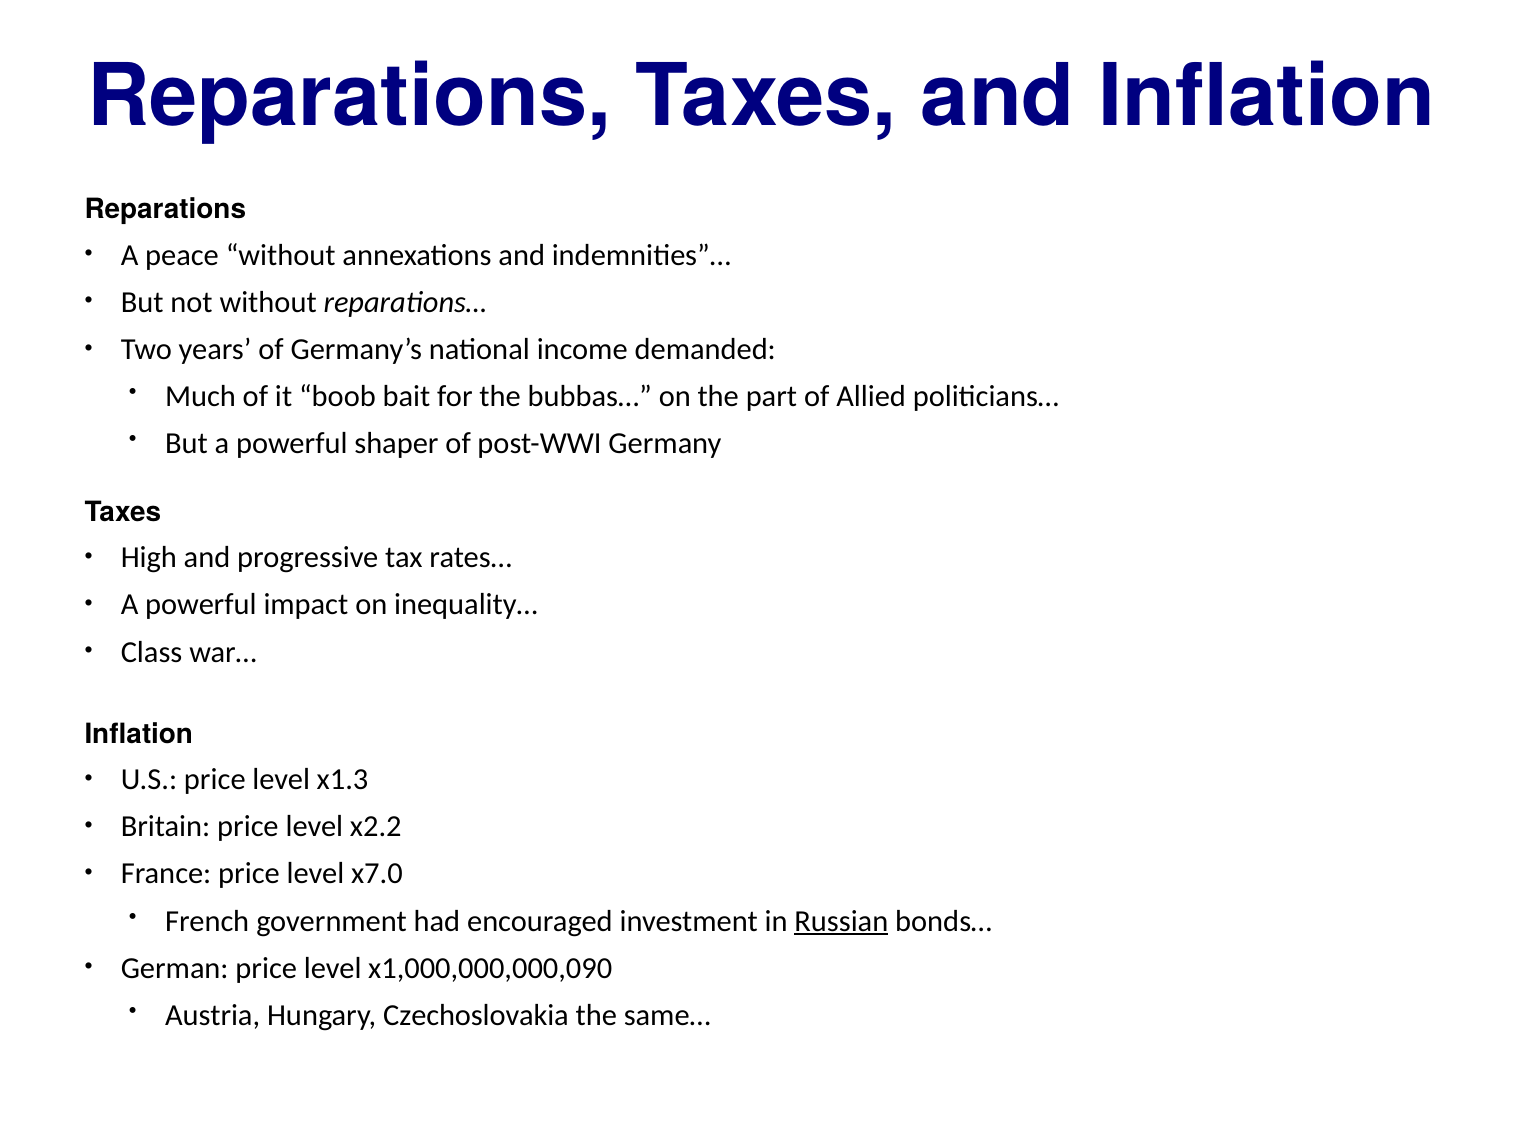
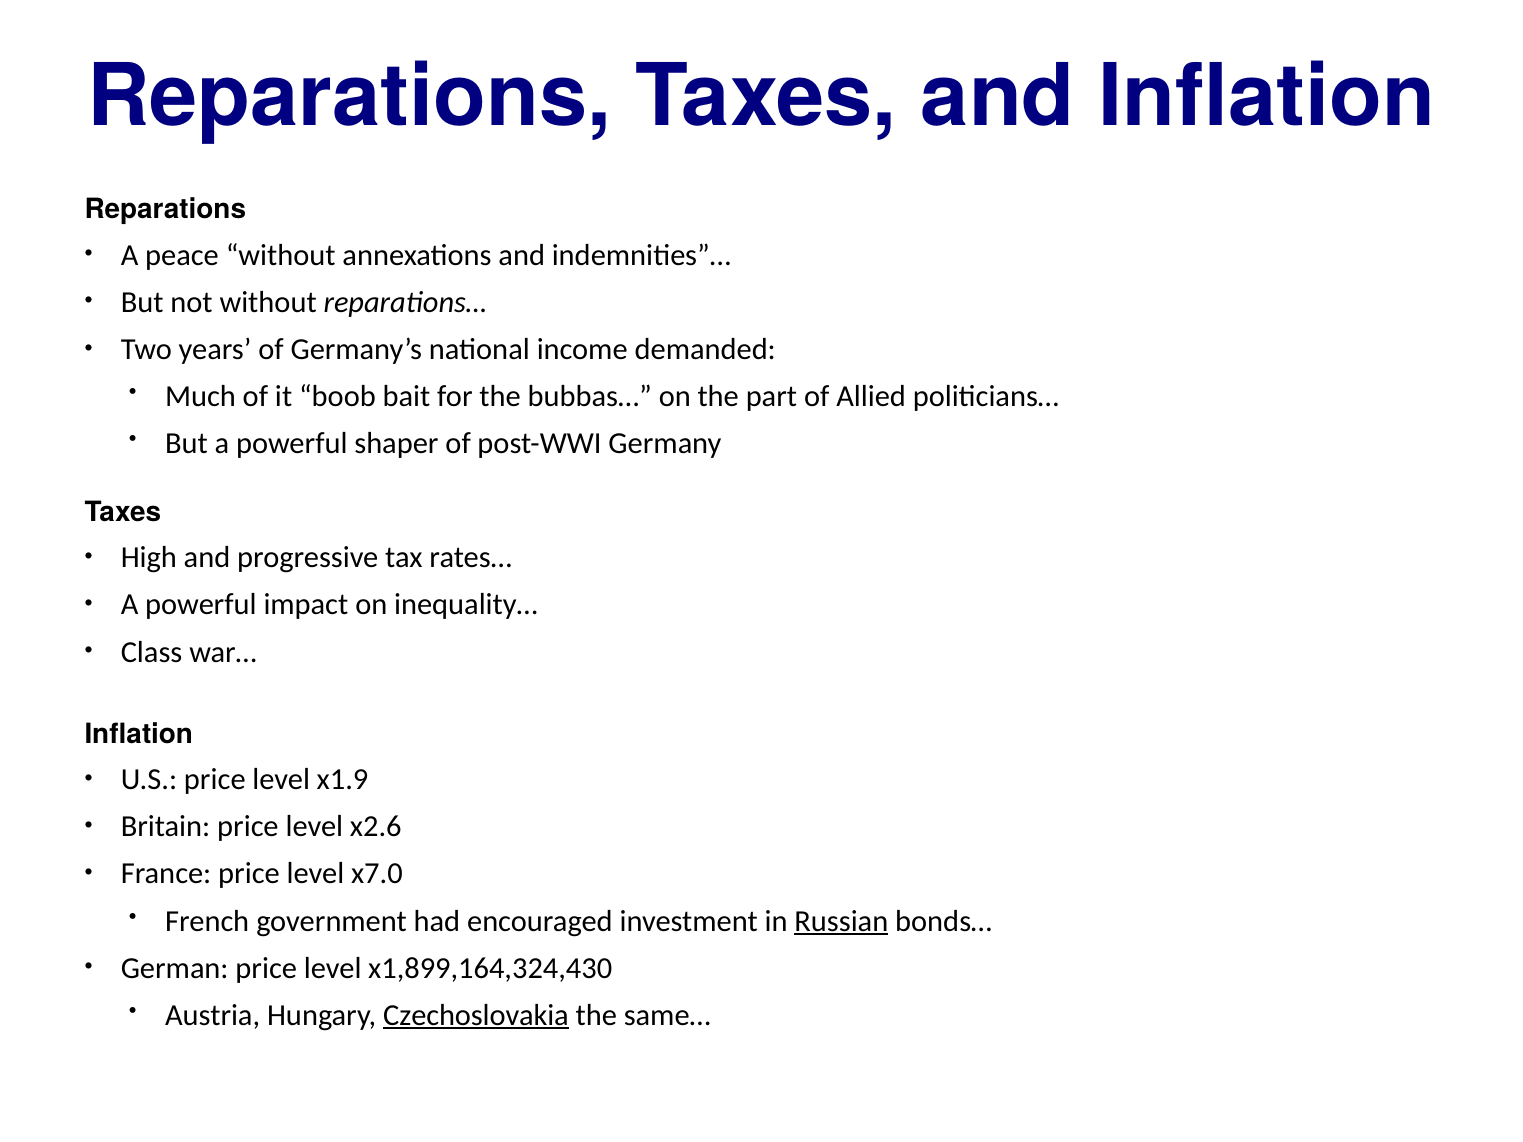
x1.3: x1.3 -> x1.9 (343, 780)
x2.2: x2.2 -> x2.6 (376, 827)
x1,000,000,000,090: x1,000,000,000,090 -> x1,899,164,324,430 (490, 968)
Czechoslovakia underline: none -> present (476, 1016)
